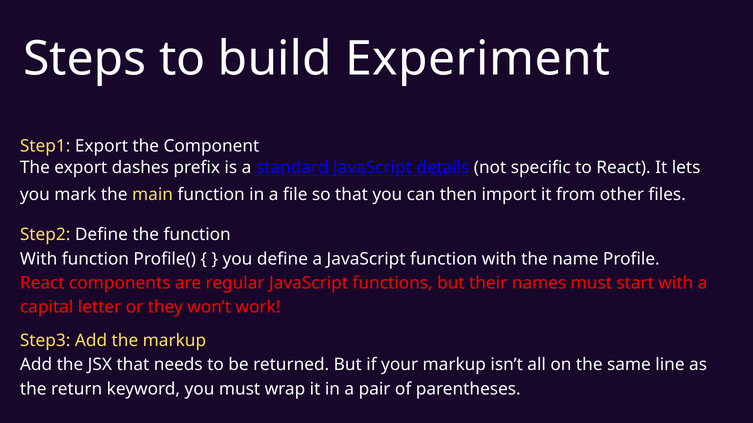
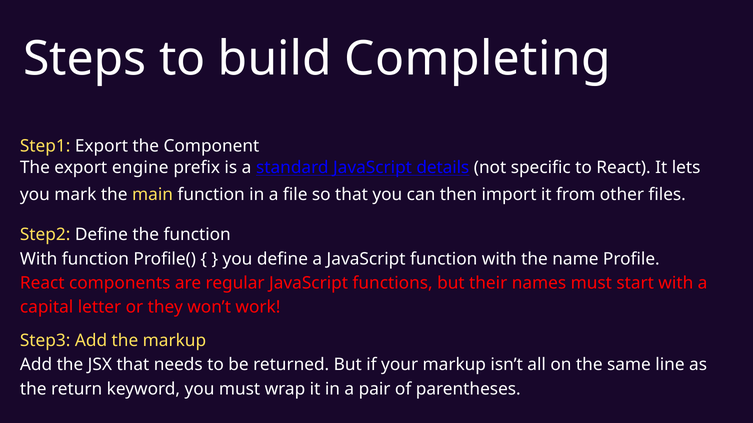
Experiment: Experiment -> Completing (478, 59)
dashes: dashes -> engine (140, 168)
